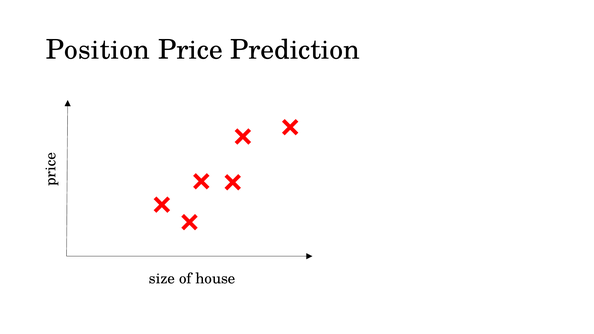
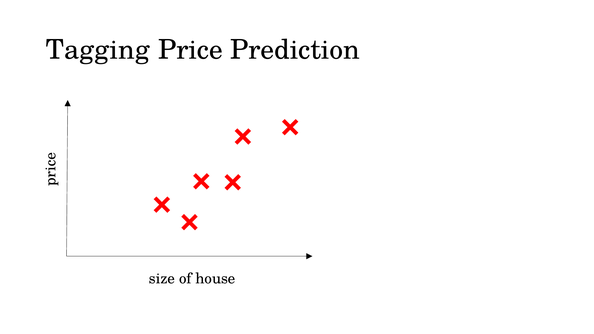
Position: Position -> Tagging (98, 50)
